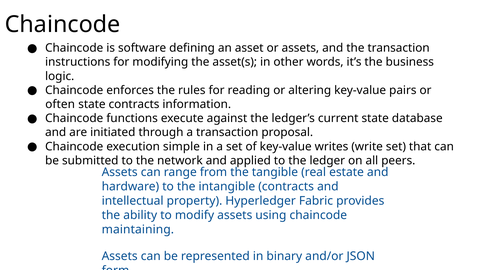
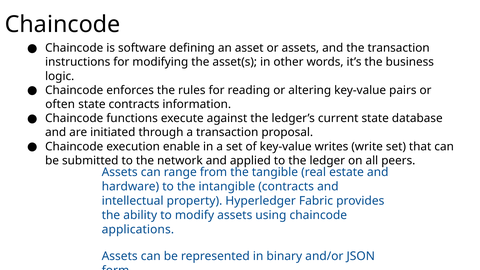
simple: simple -> enable (182, 147)
maintaining: maintaining -> applications (138, 230)
